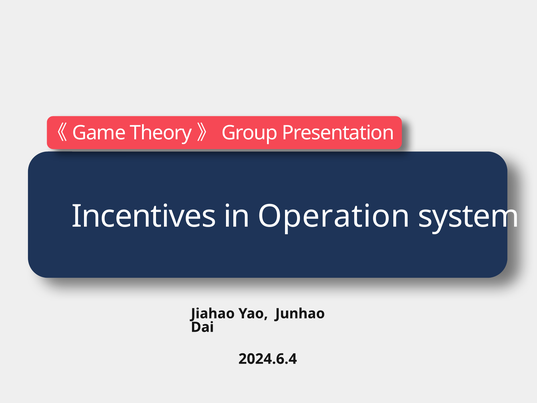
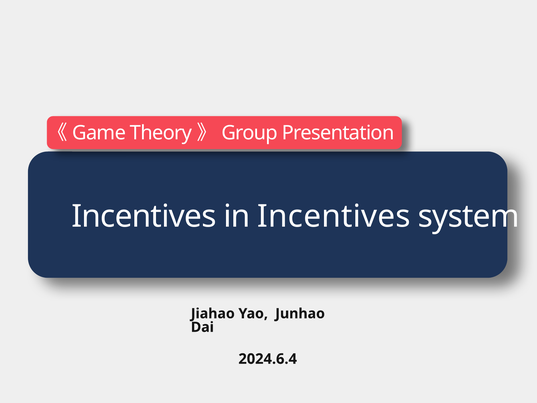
in Operation: Operation -> Incentives (334, 216)
